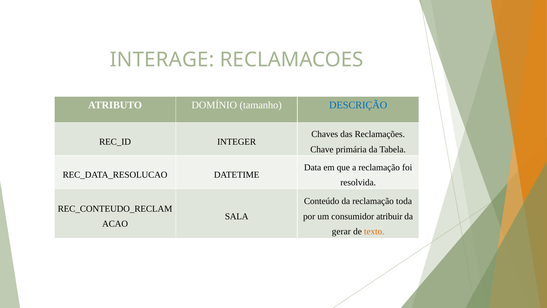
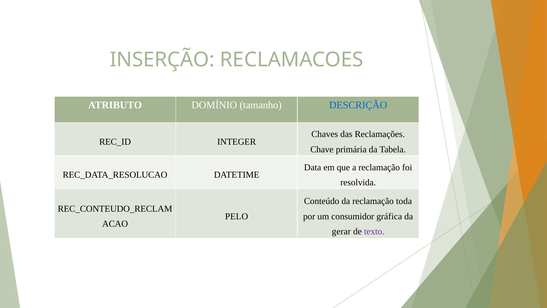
INTERAGE: INTERAGE -> INSERÇÃO (162, 60)
SALA: SALA -> PELO (237, 216)
atribuir: atribuir -> gráfica (389, 216)
texto colour: orange -> purple (374, 231)
